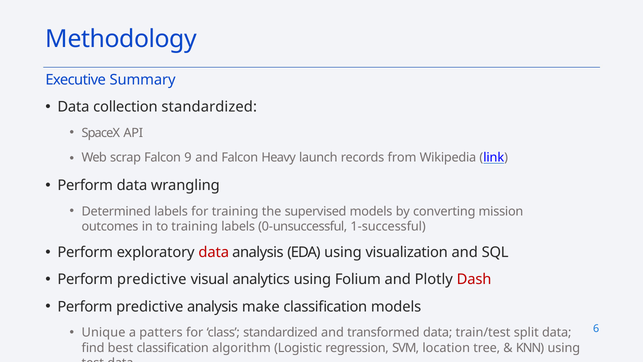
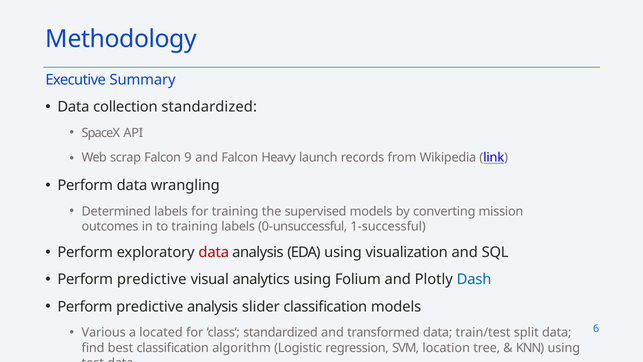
Dash colour: red -> blue (474, 279)
make: make -> slider (261, 306)
Unique: Unique -> Various (104, 332)
patters: patters -> located (161, 332)
